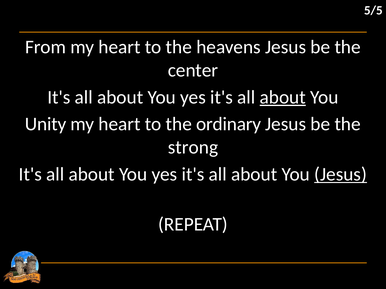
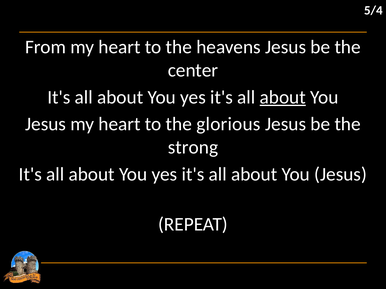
5/5: 5/5 -> 5/4 (373, 11)
Unity: Unity -> Jesus (46, 124)
ordinary: ordinary -> glorious (228, 124)
Jesus underline: present -> none (341, 175)
